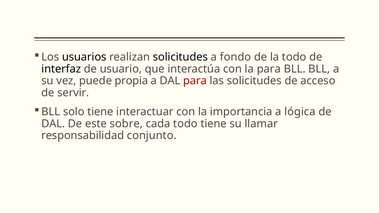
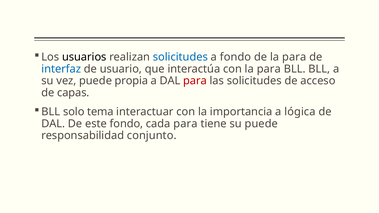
solicitudes colour: black -> blue (180, 57)
de la todo: todo -> para (294, 57)
interfaz colour: black -> blue (61, 69)
servir: servir -> capas (73, 93)
solo tiene: tiene -> tema (100, 112)
este sobre: sobre -> fondo (126, 124)
cada todo: todo -> para (185, 124)
su llamar: llamar -> puede (261, 124)
